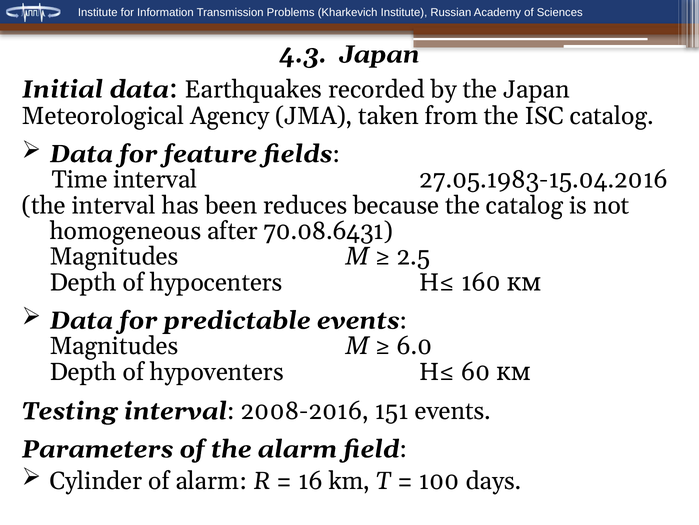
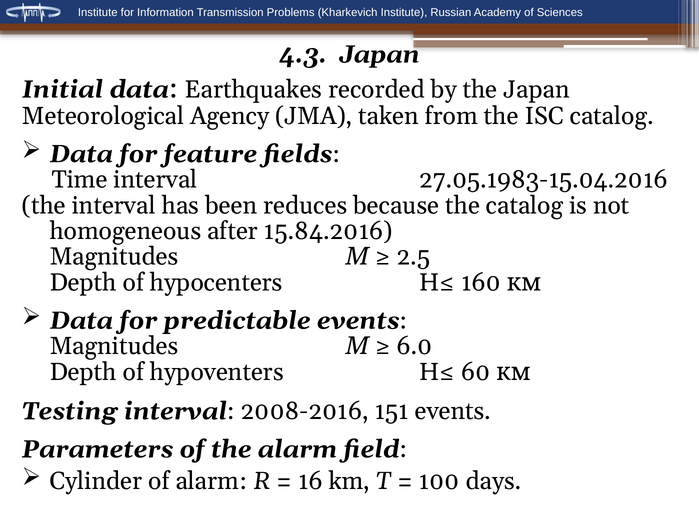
70.08.6431: 70.08.6431 -> 15.84.2016 (328, 231)
